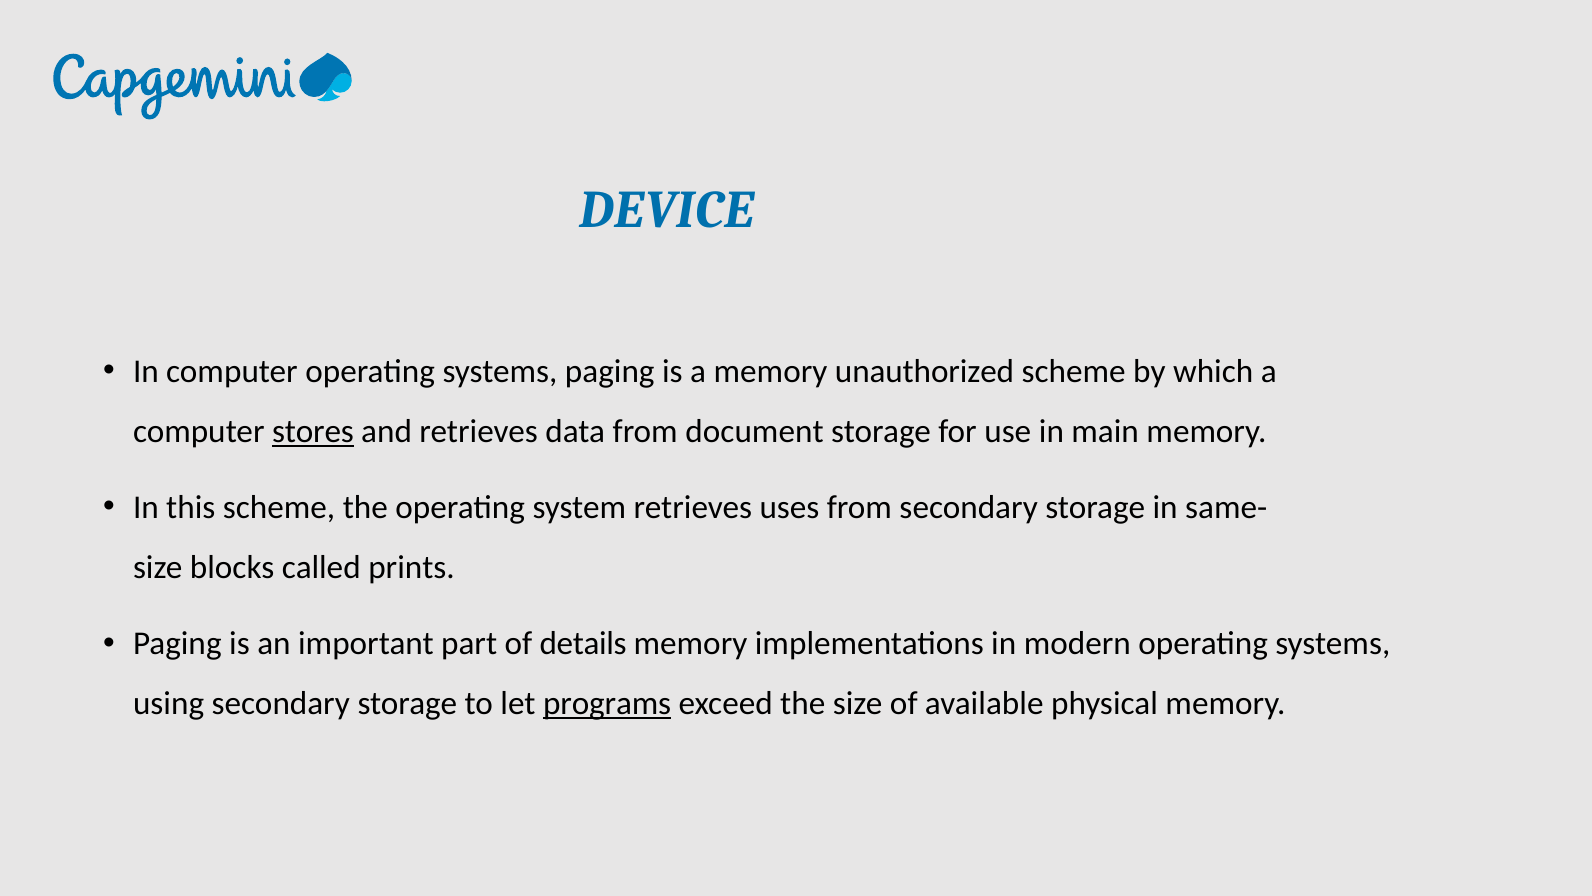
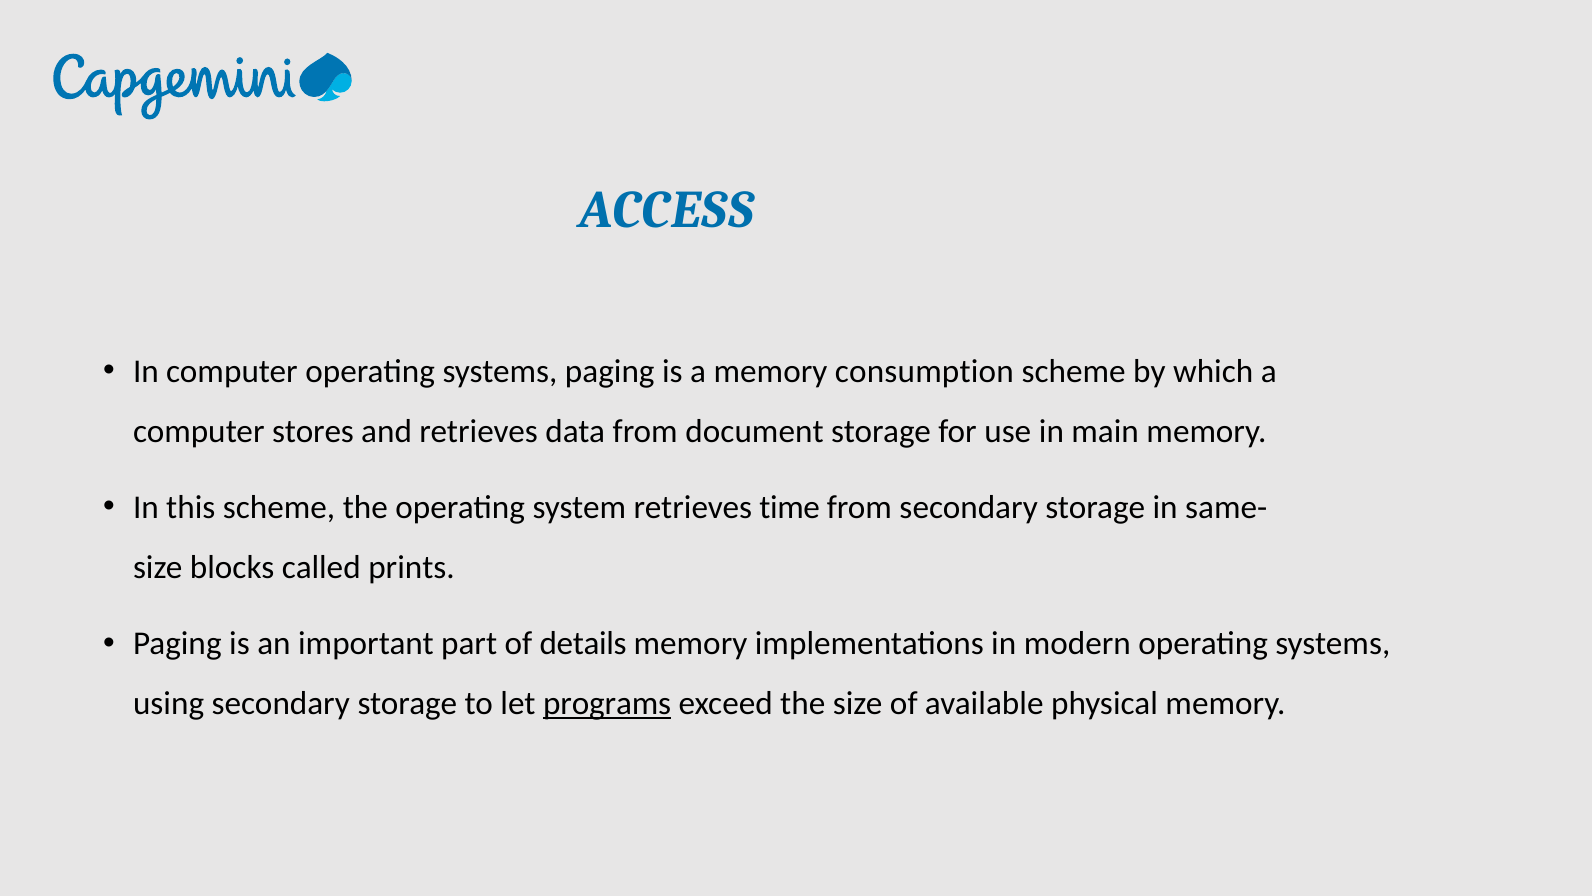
DEVICE: DEVICE -> ACCESS (667, 210)
unauthorized: unauthorized -> consumption (924, 371)
stores underline: present -> none (313, 431)
uses: uses -> time (790, 507)
